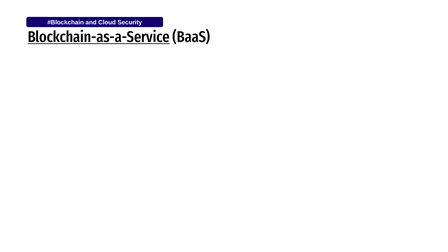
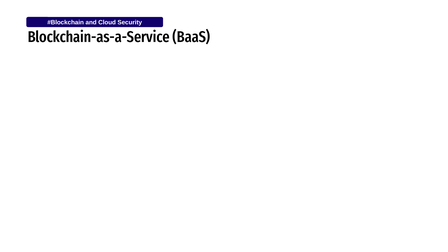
Blockchain-as-a-Service underline: present -> none (99, 37)
